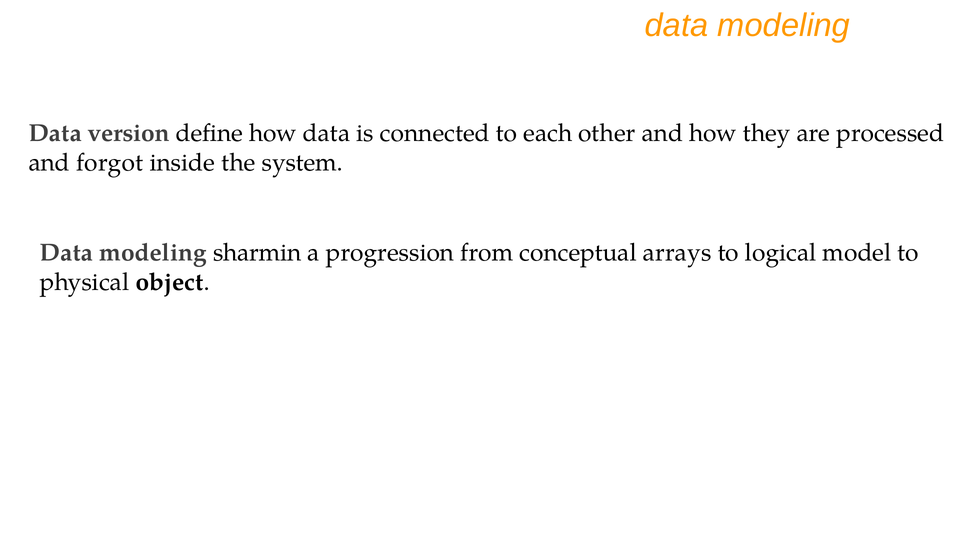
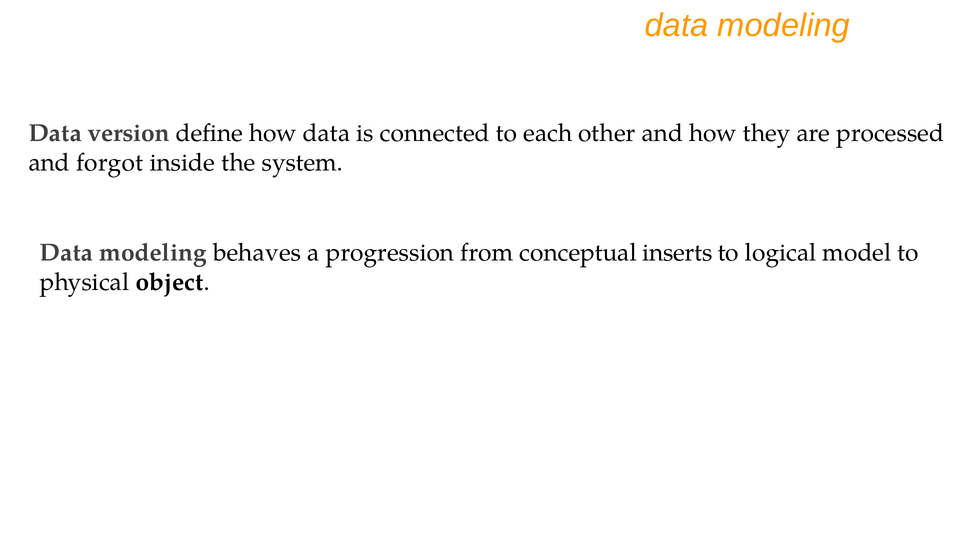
sharmin: sharmin -> behaves (257, 253)
arrays: arrays -> inserts (677, 253)
